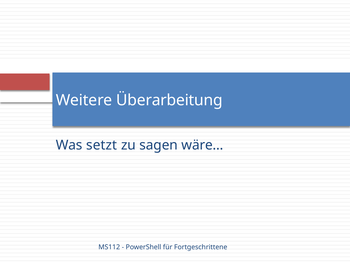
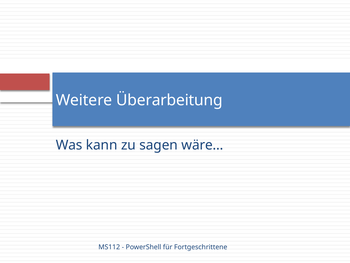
setzt: setzt -> kann (102, 145)
